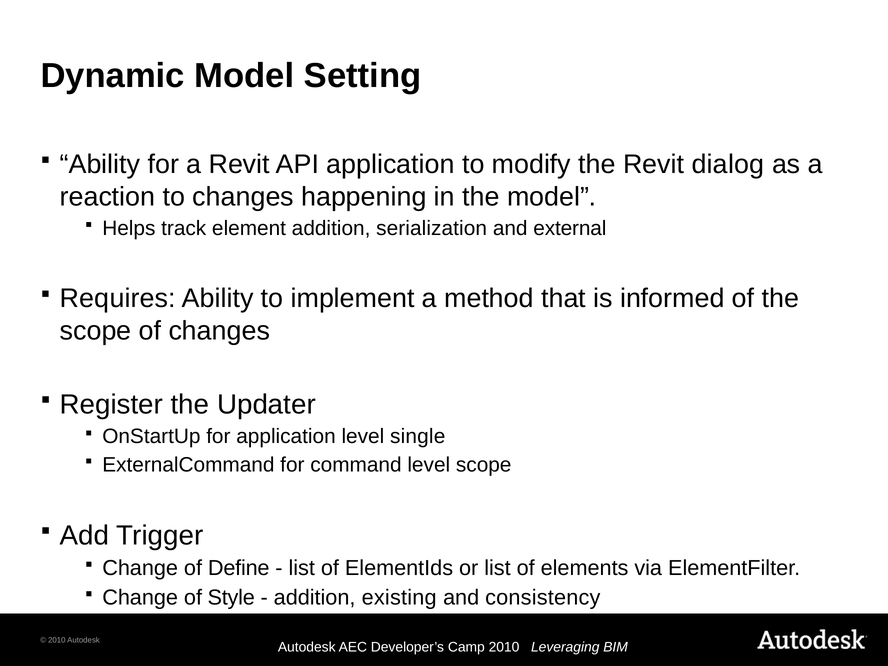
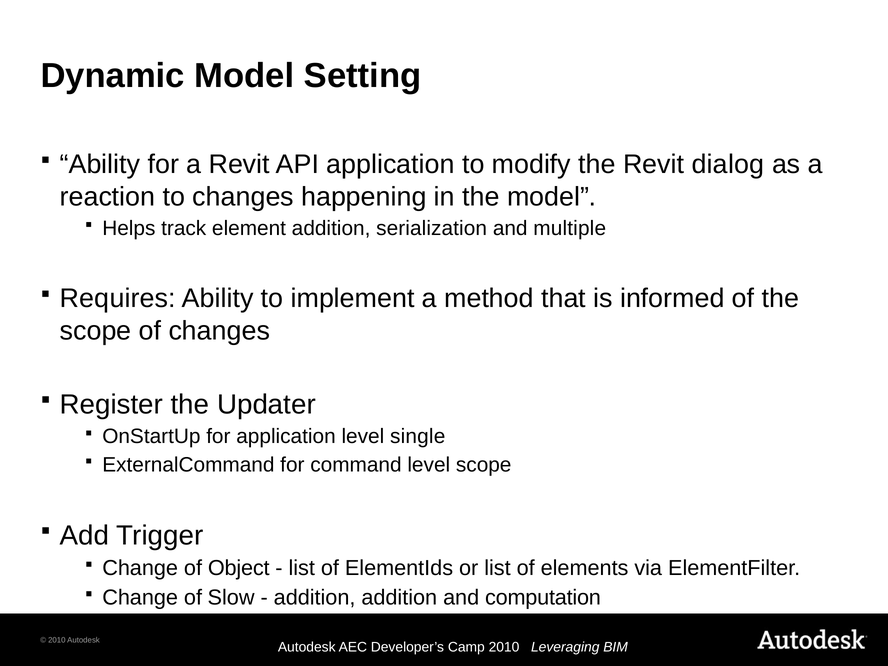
external: external -> multiple (570, 228)
Define: Define -> Object (239, 568)
Style: Style -> Slow (231, 598)
addition existing: existing -> addition (399, 598)
consistency: consistency -> computation (543, 598)
